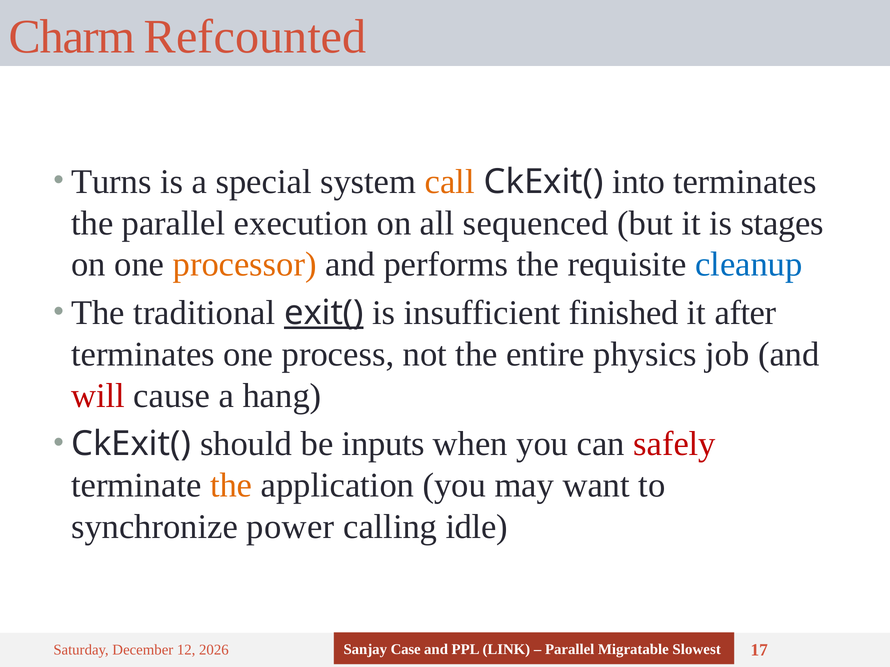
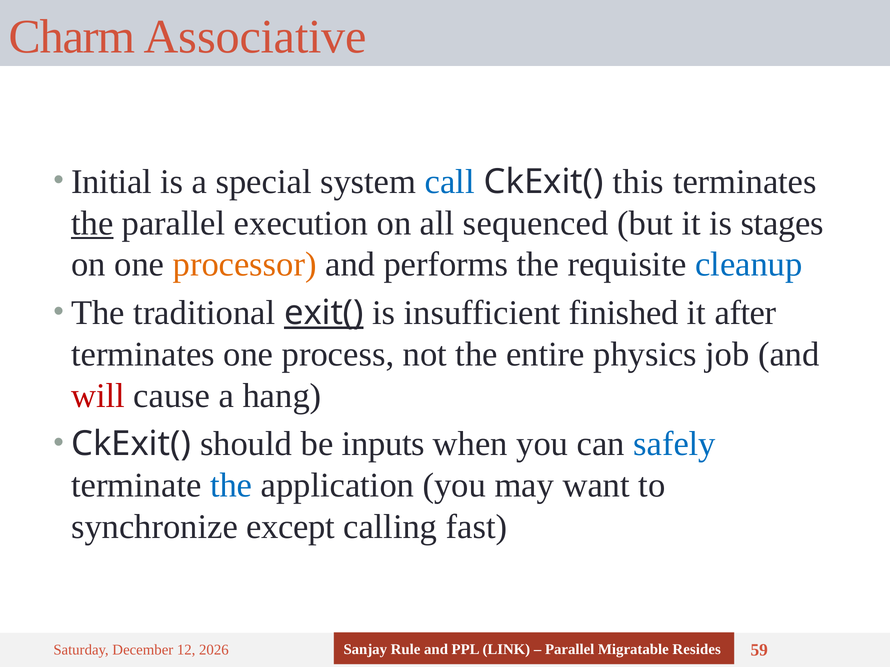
Refcounted: Refcounted -> Associative (255, 37)
Turns: Turns -> Initial (112, 182)
call colour: orange -> blue (450, 182)
into: into -> this (638, 182)
the underline: none -> present (92, 223)
safely colour: red -> blue (675, 444)
the colour: orange -> blue (231, 486)
power: power -> except (291, 527)
idle: idle -> fast (476, 527)
Case: Case -> Rule (406, 650)
Slowest: Slowest -> Resides (697, 650)
17: 17 -> 59 (759, 650)
